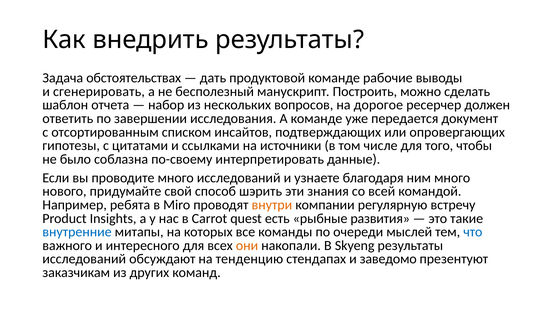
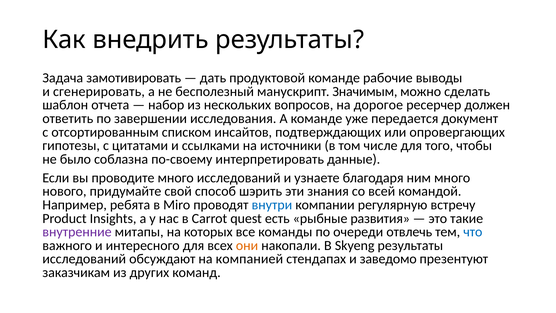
обстоятельствах: обстоятельствах -> замотивировать (134, 78)
Построить: Построить -> Значимым (365, 91)
внутри colour: orange -> blue (272, 205)
внутренние colour: blue -> purple (77, 232)
мыслей: мыслей -> отвлечь (409, 232)
тенденцию: тенденцию -> компанией (249, 259)
